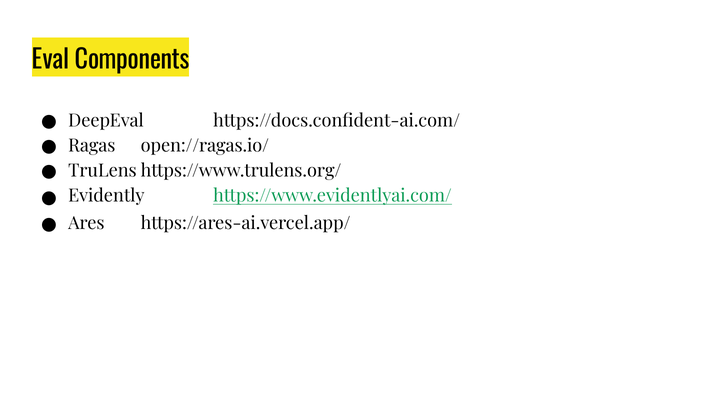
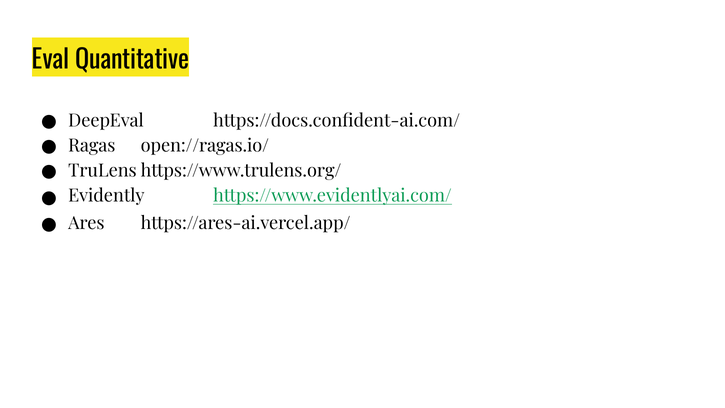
Components: Components -> Quantitative (132, 60)
